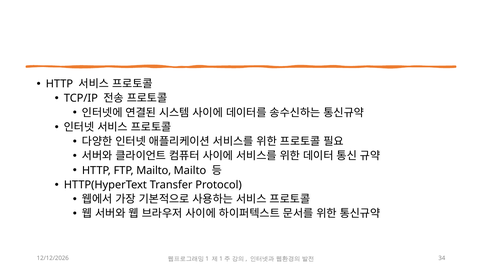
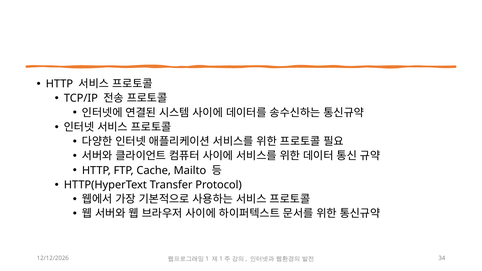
FTP Mailto: Mailto -> Cache (154, 170)
